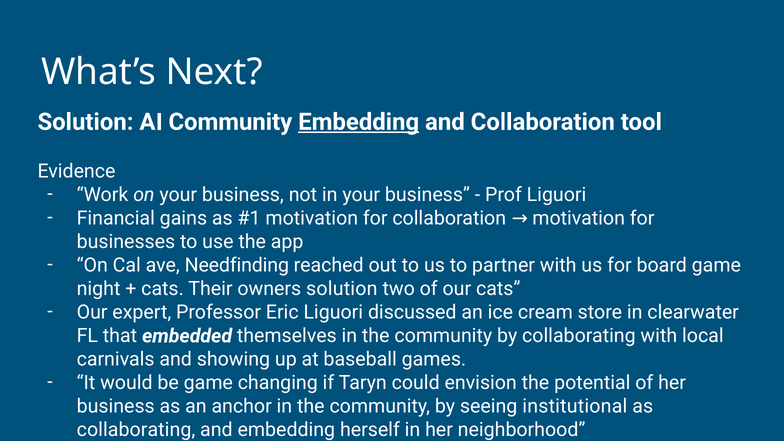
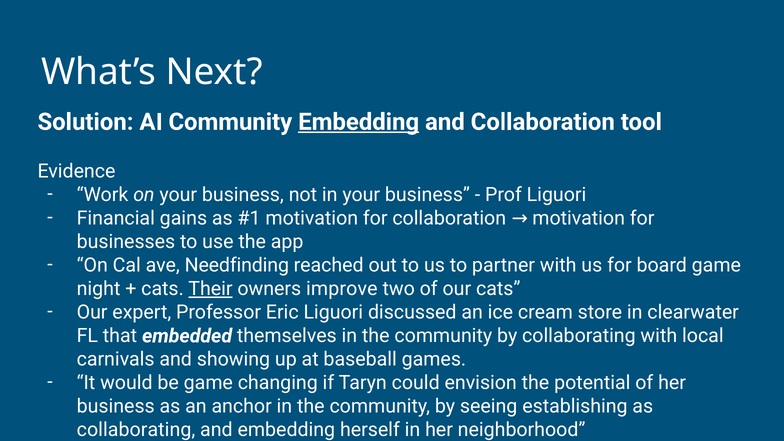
Their underline: none -> present (210, 289)
owners solution: solution -> improve (342, 289)
institutional: institutional -> establishing (575, 406)
